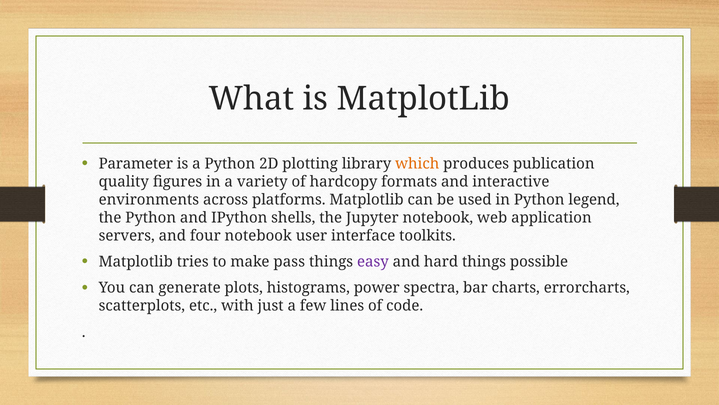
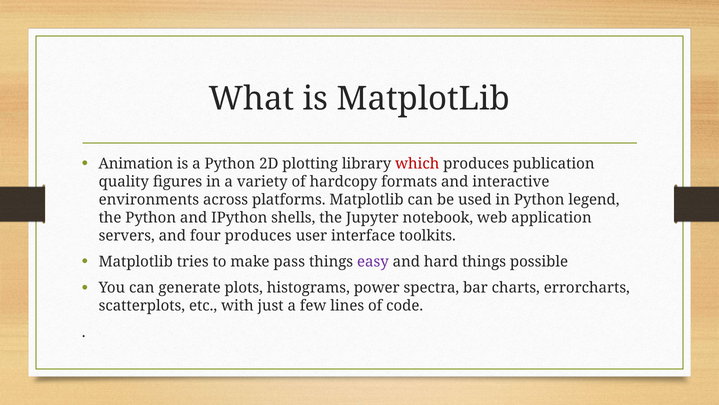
Parameter: Parameter -> Animation (136, 164)
which colour: orange -> red (417, 164)
four notebook: notebook -> produces (258, 235)
